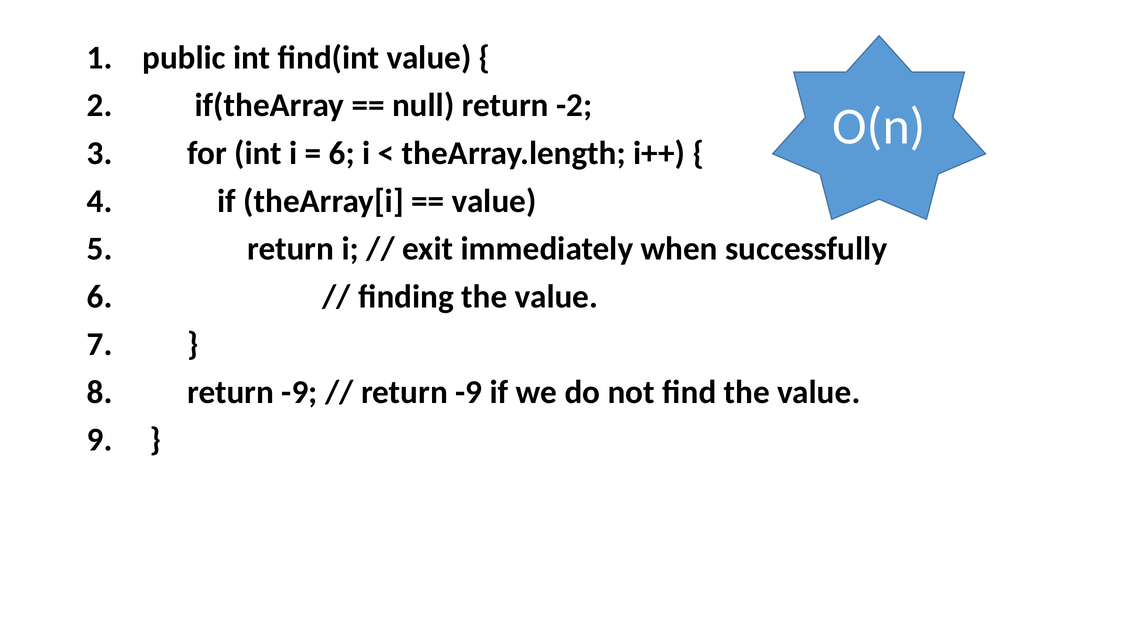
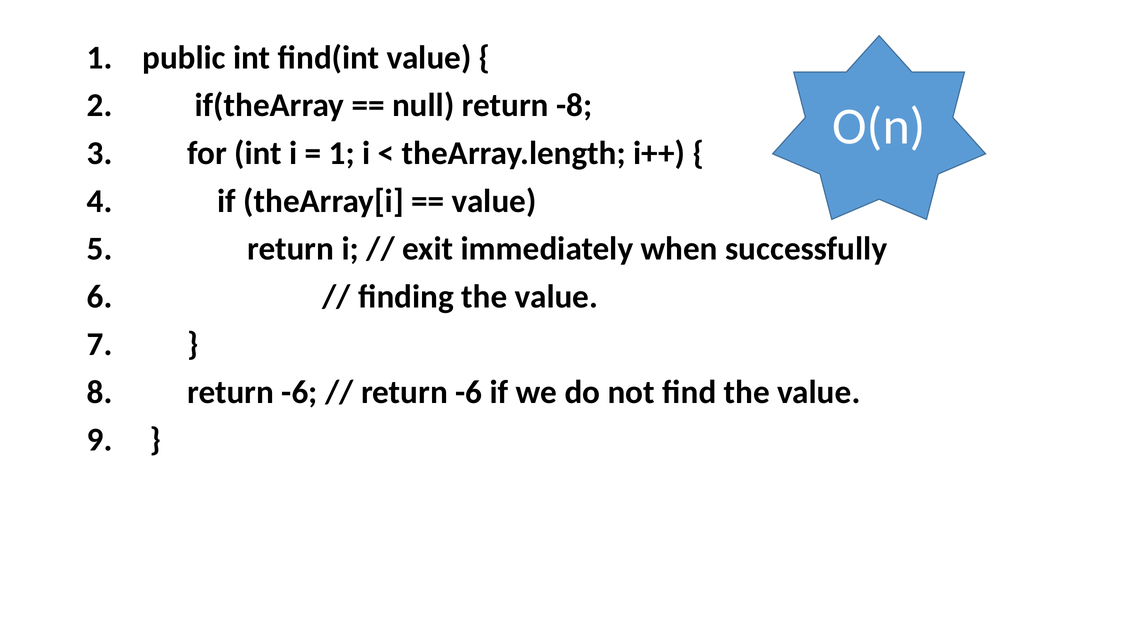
-2: -2 -> -8 (574, 105)
6: 6 -> 1 (342, 153)
-9: -9 -> -6 (300, 392)
-9: -9 -> -6 (469, 392)
